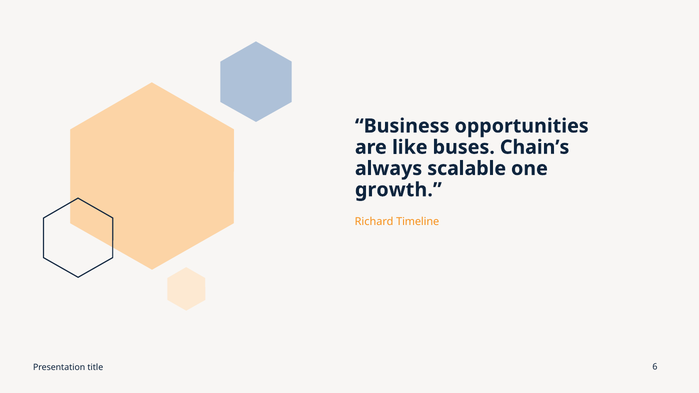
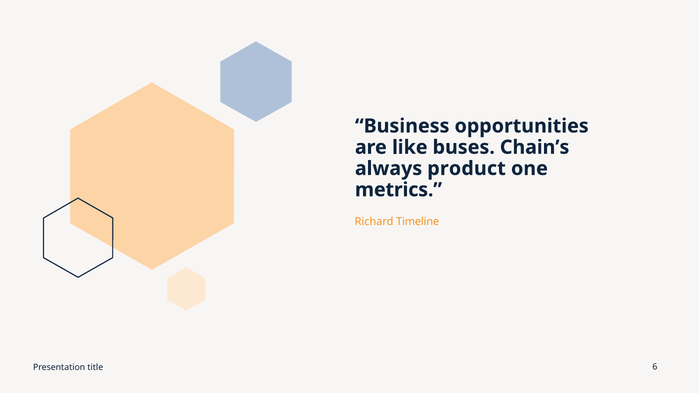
scalable: scalable -> product (467, 169)
growth: growth -> metrics (398, 190)
